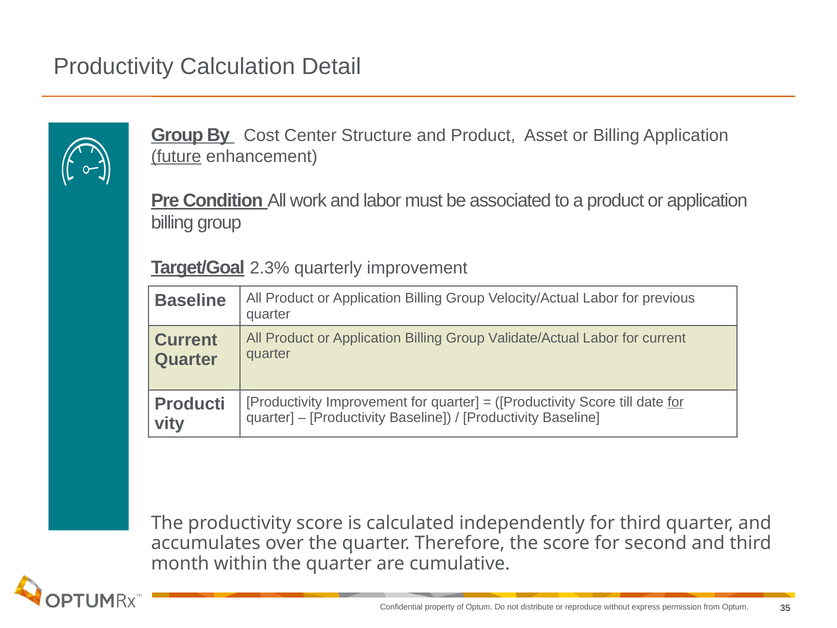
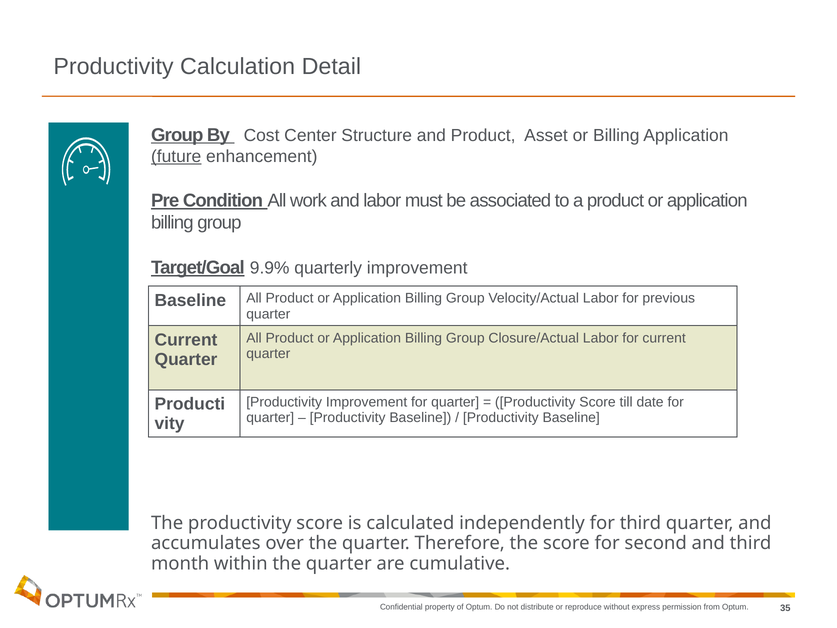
2.3%: 2.3% -> 9.9% (270, 268)
Validate/Actual: Validate/Actual -> Closure/Actual (534, 338)
for underline: present -> none (676, 402)
